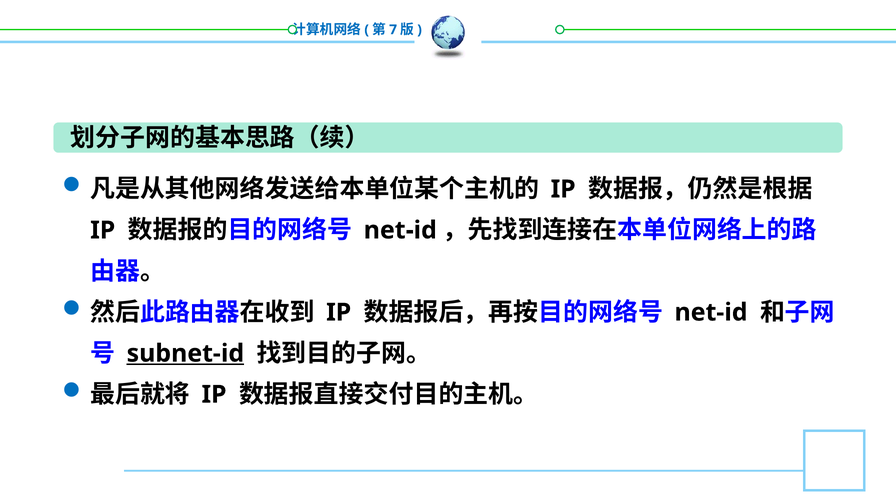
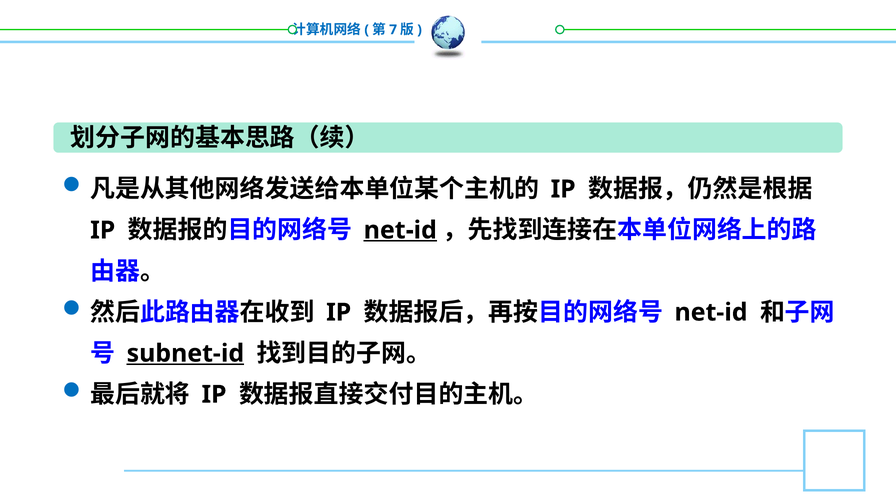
net-id underline: none -> present (400, 230)
